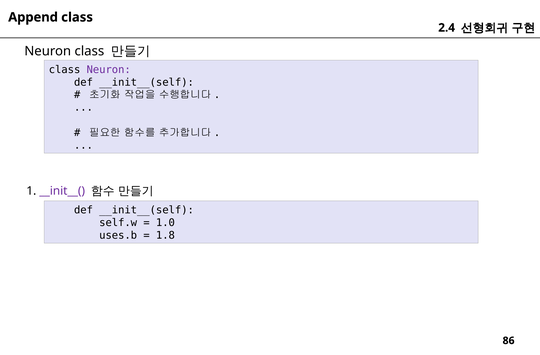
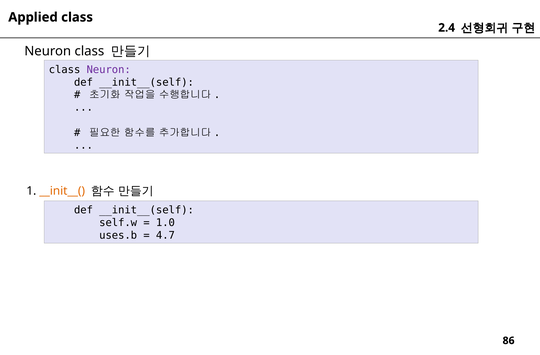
Append: Append -> Applied (33, 17)
__init__( colour: purple -> orange (62, 191)
1.8: 1.8 -> 4.7 (165, 235)
